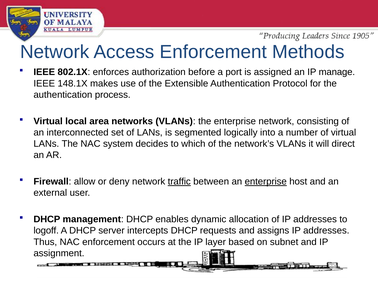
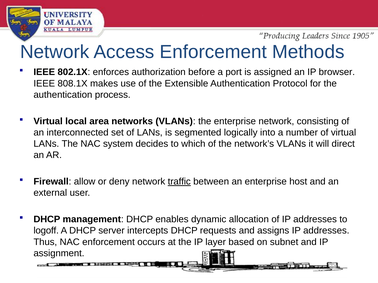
manage: manage -> browser (337, 72)
148.1X: 148.1X -> 808.1X (73, 84)
enterprise underline: present -> none (266, 182)
